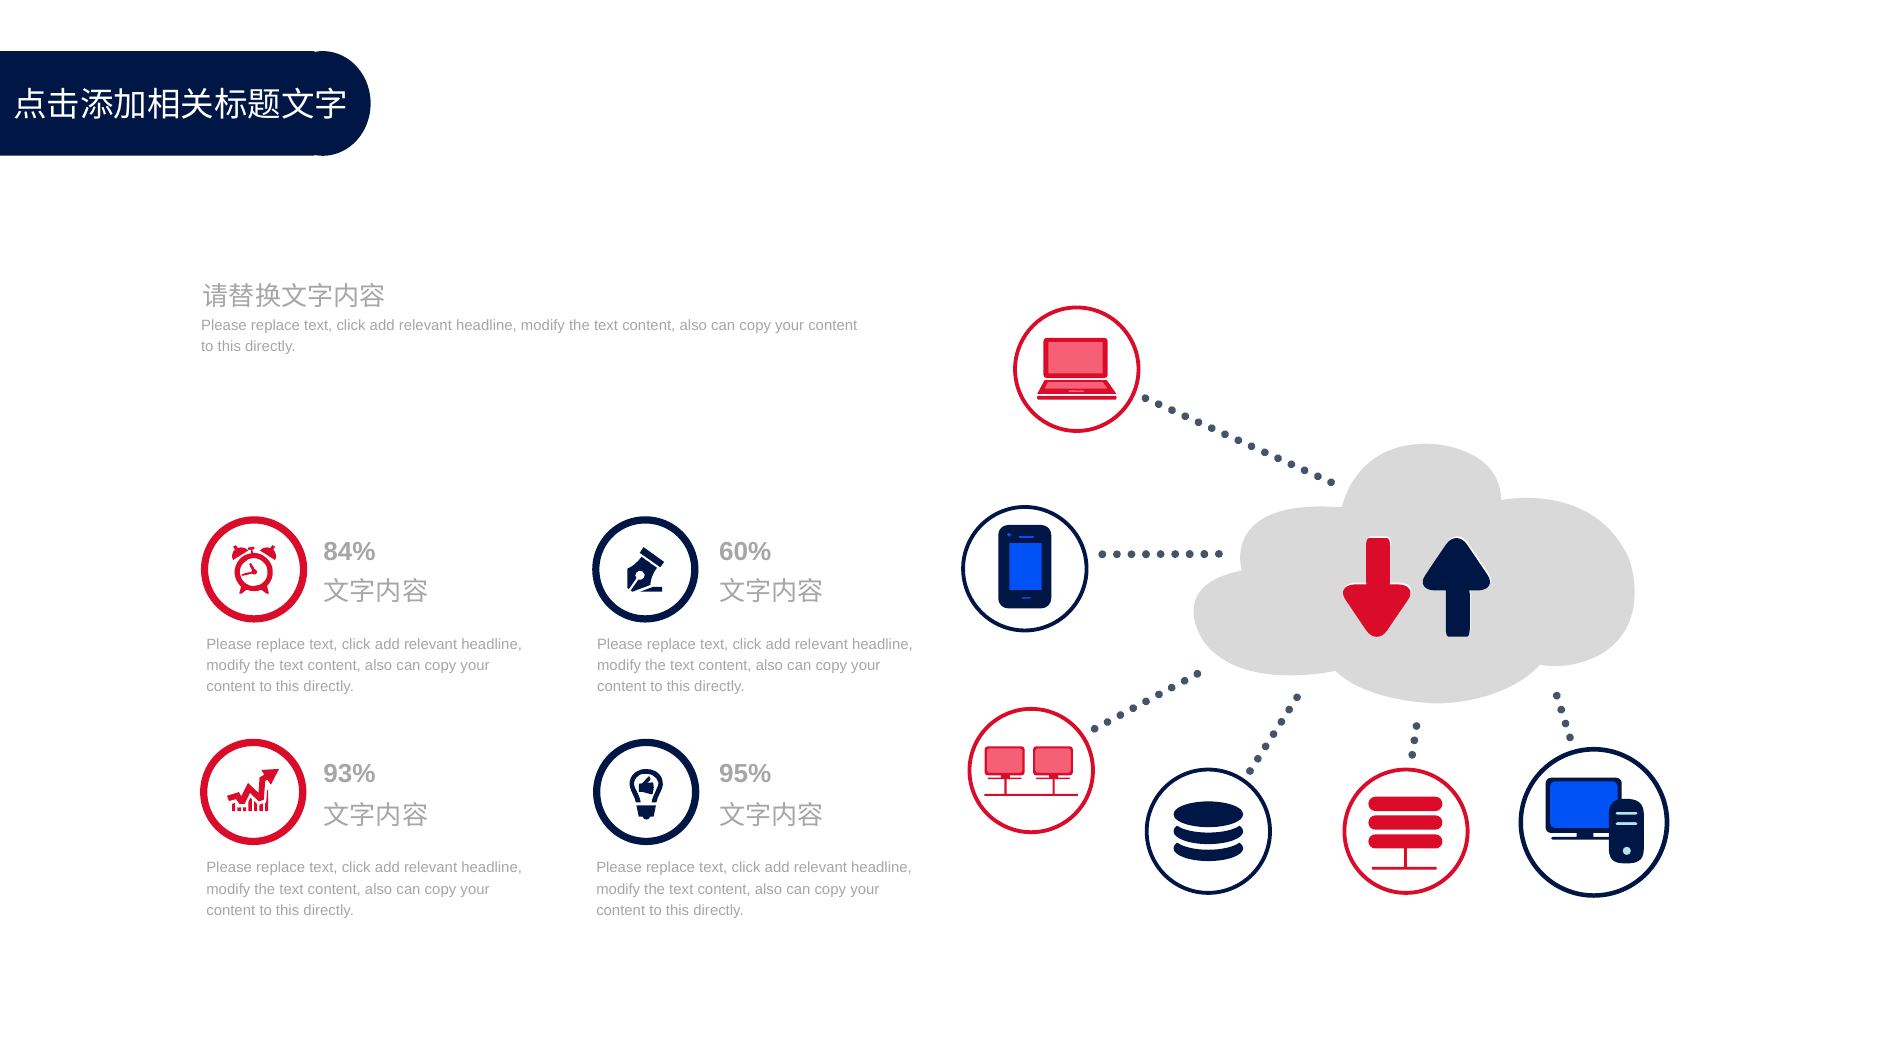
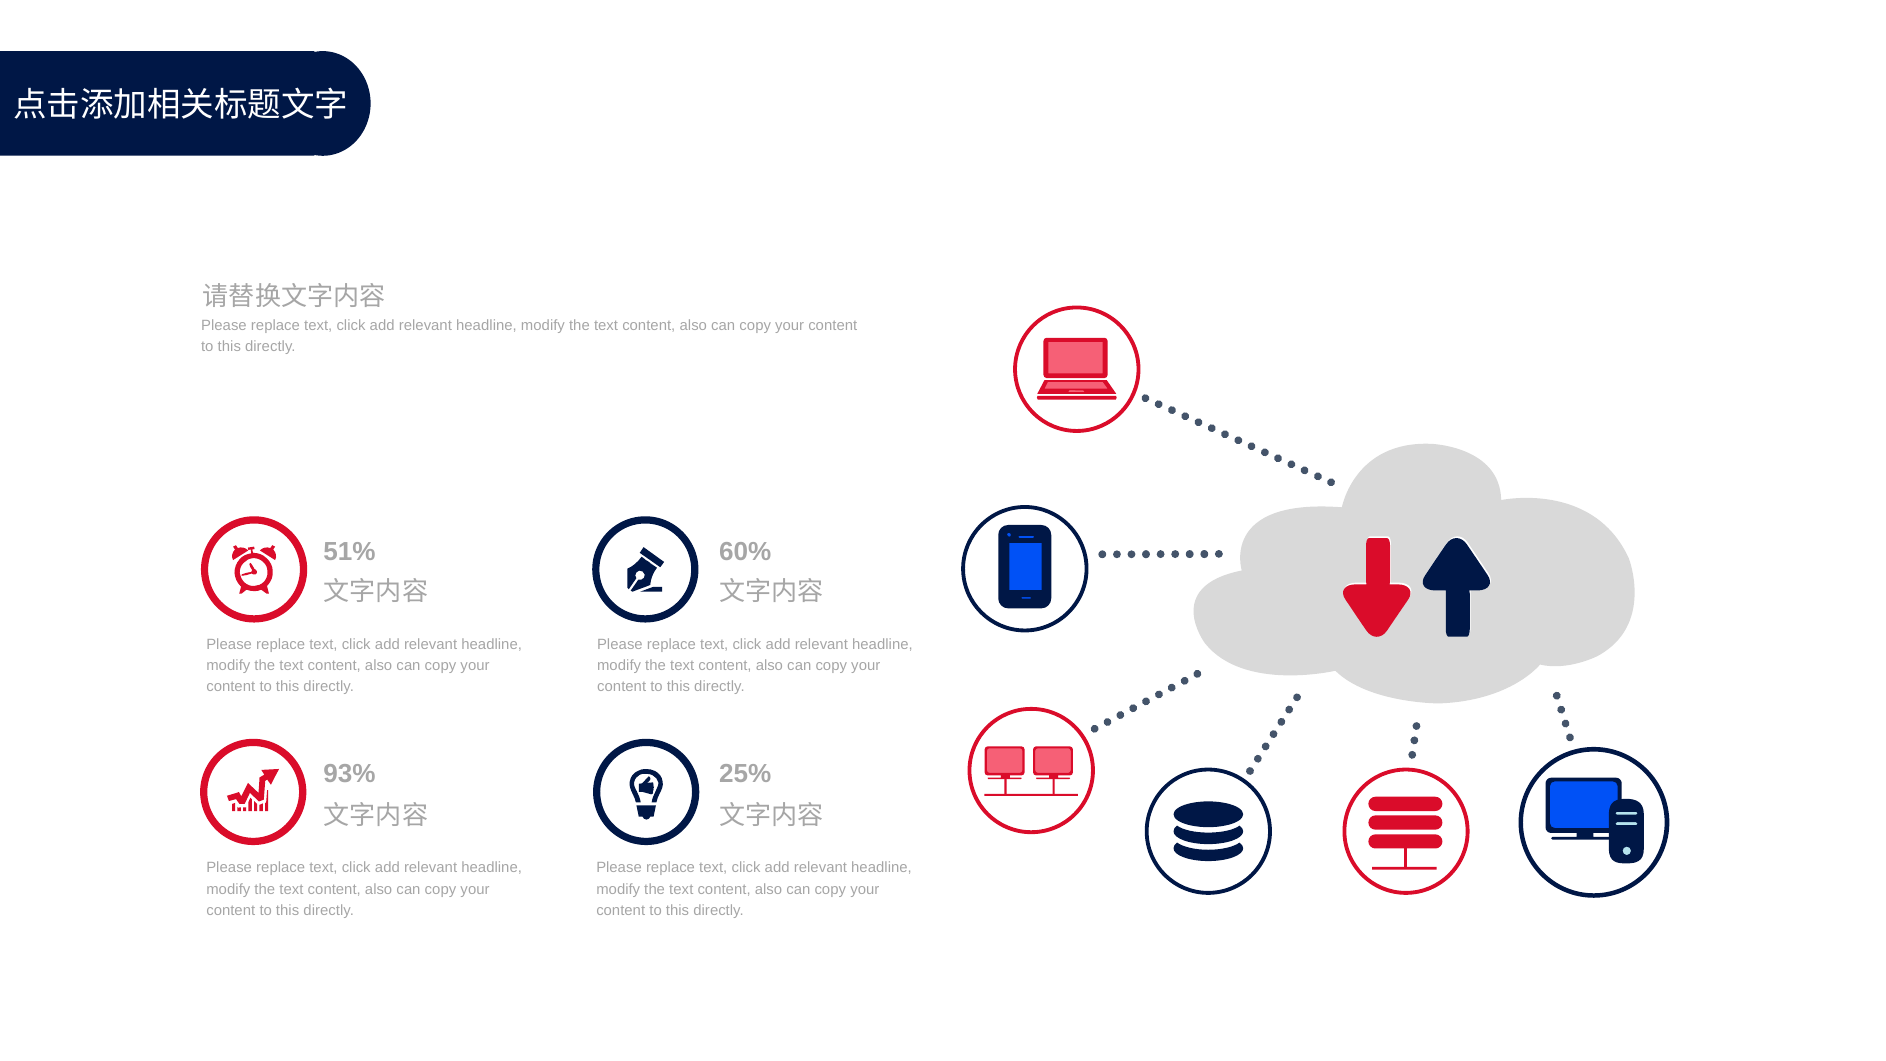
84%: 84% -> 51% (350, 552)
95%: 95% -> 25% (745, 774)
